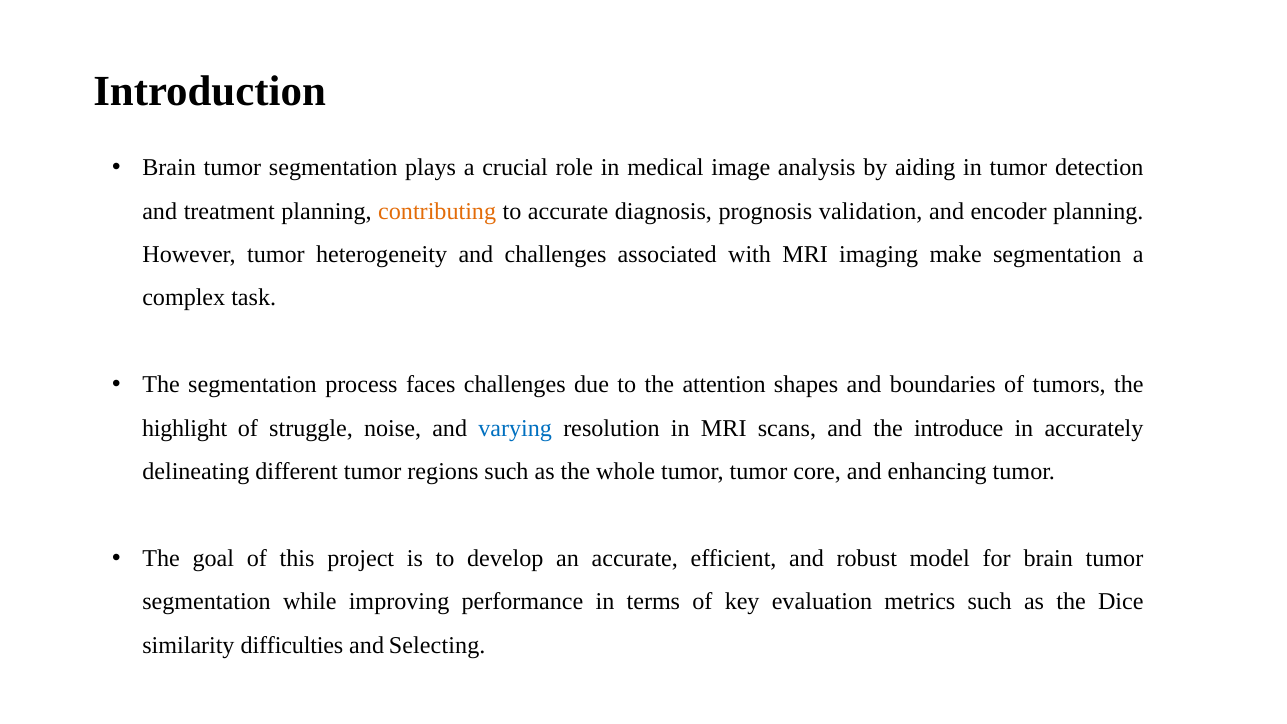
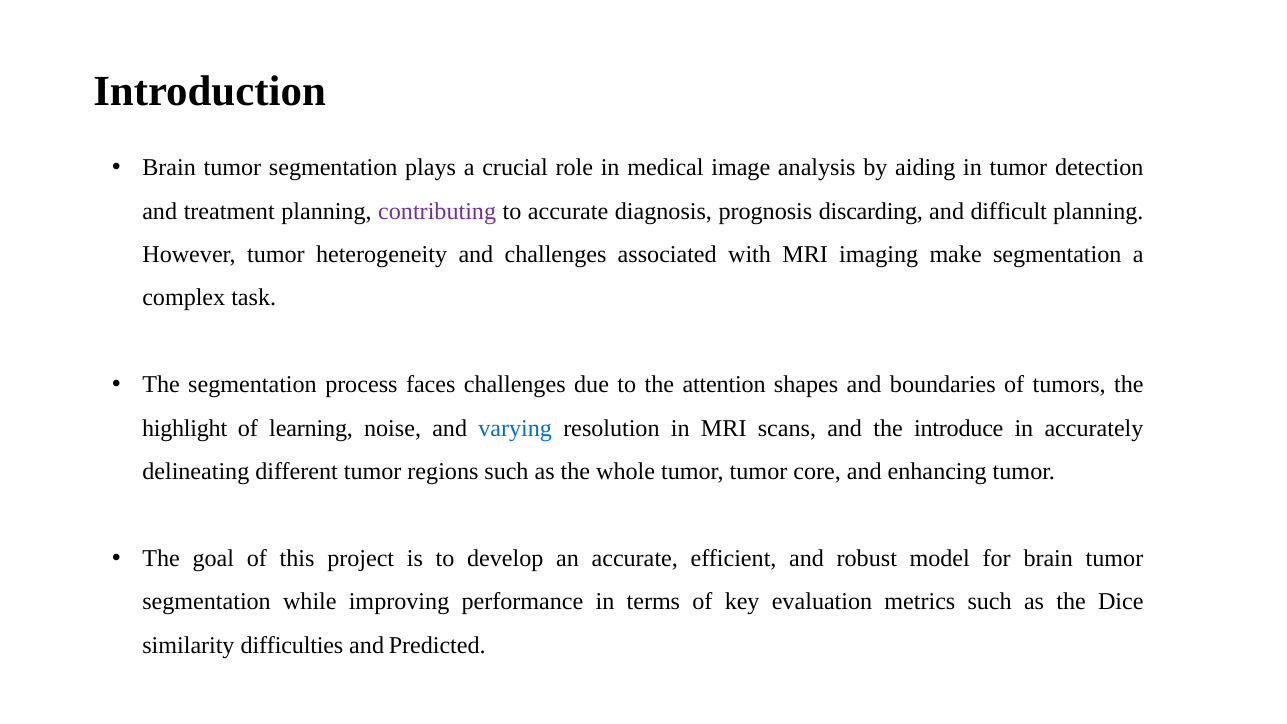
contributing colour: orange -> purple (437, 211)
validation: validation -> discarding (871, 211)
encoder: encoder -> difficult (1009, 211)
struggle: struggle -> learning (311, 428)
Selecting: Selecting -> Predicted (437, 645)
